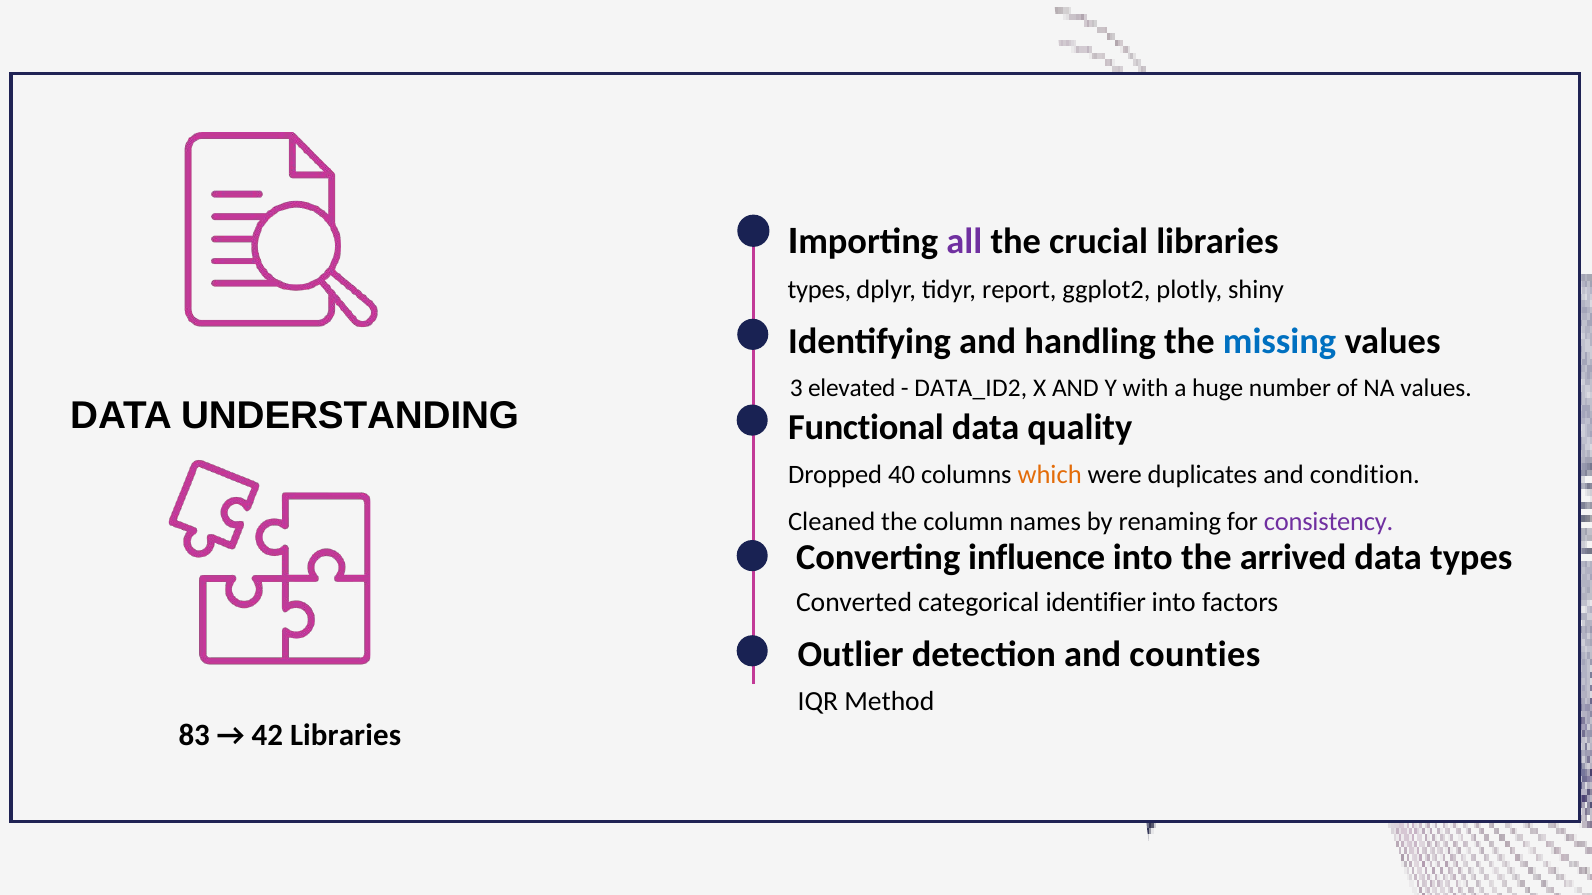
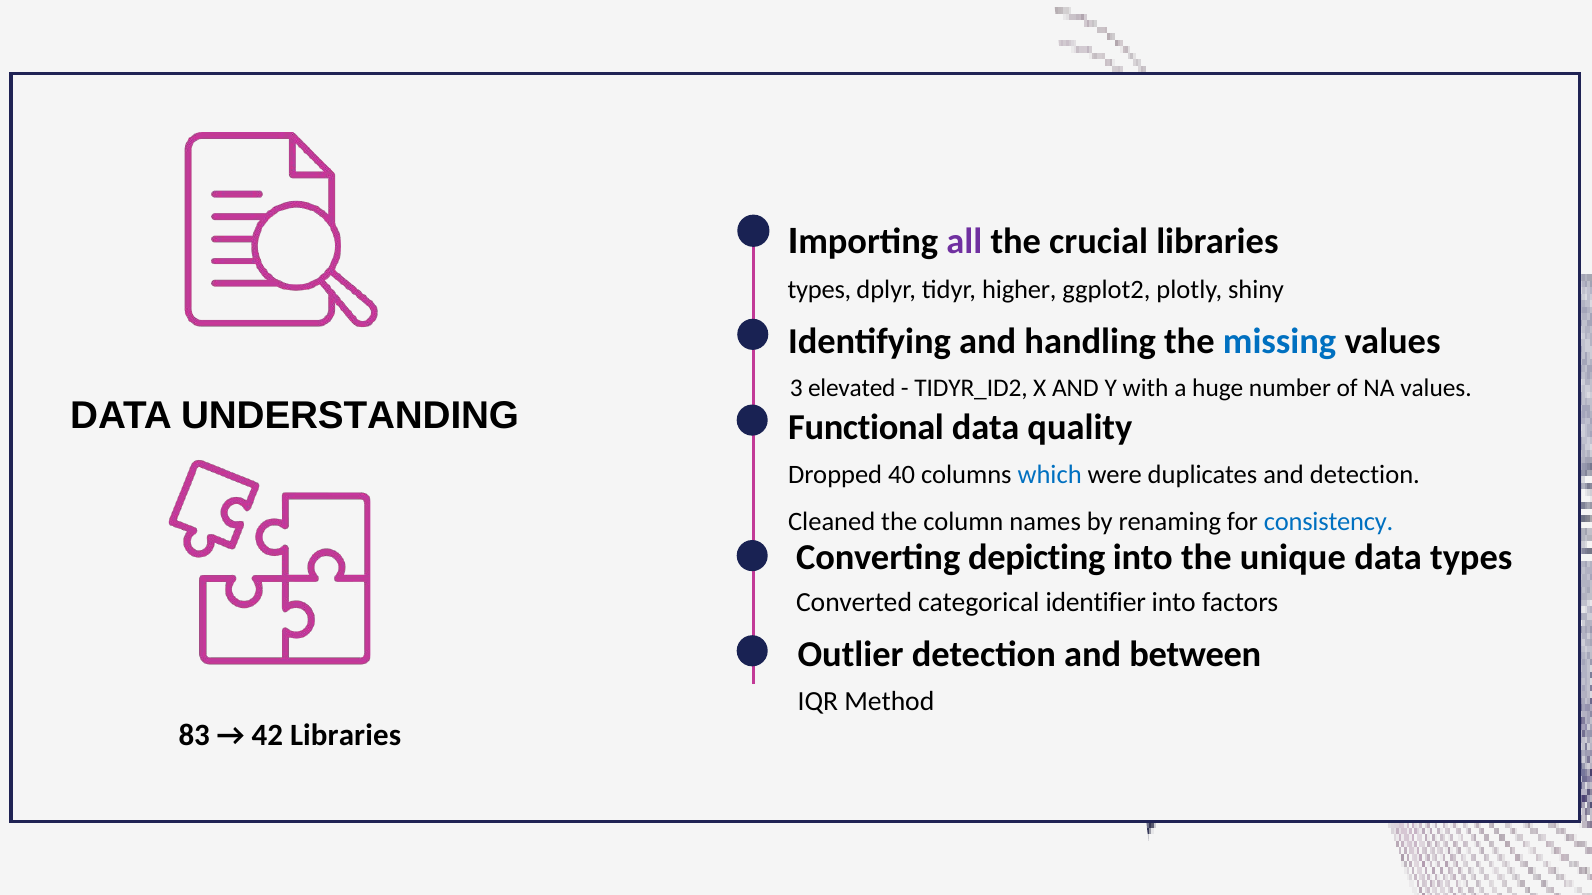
report: report -> higher (1019, 290)
DATA_ID2: DATA_ID2 -> TIDYR_ID2 (971, 388)
which colour: orange -> blue (1050, 475)
and condition: condition -> detection (1365, 475)
consistency colour: purple -> blue (1329, 522)
influence: influence -> depicting (1037, 558)
arrived: arrived -> unique (1293, 558)
counties: counties -> between (1195, 654)
